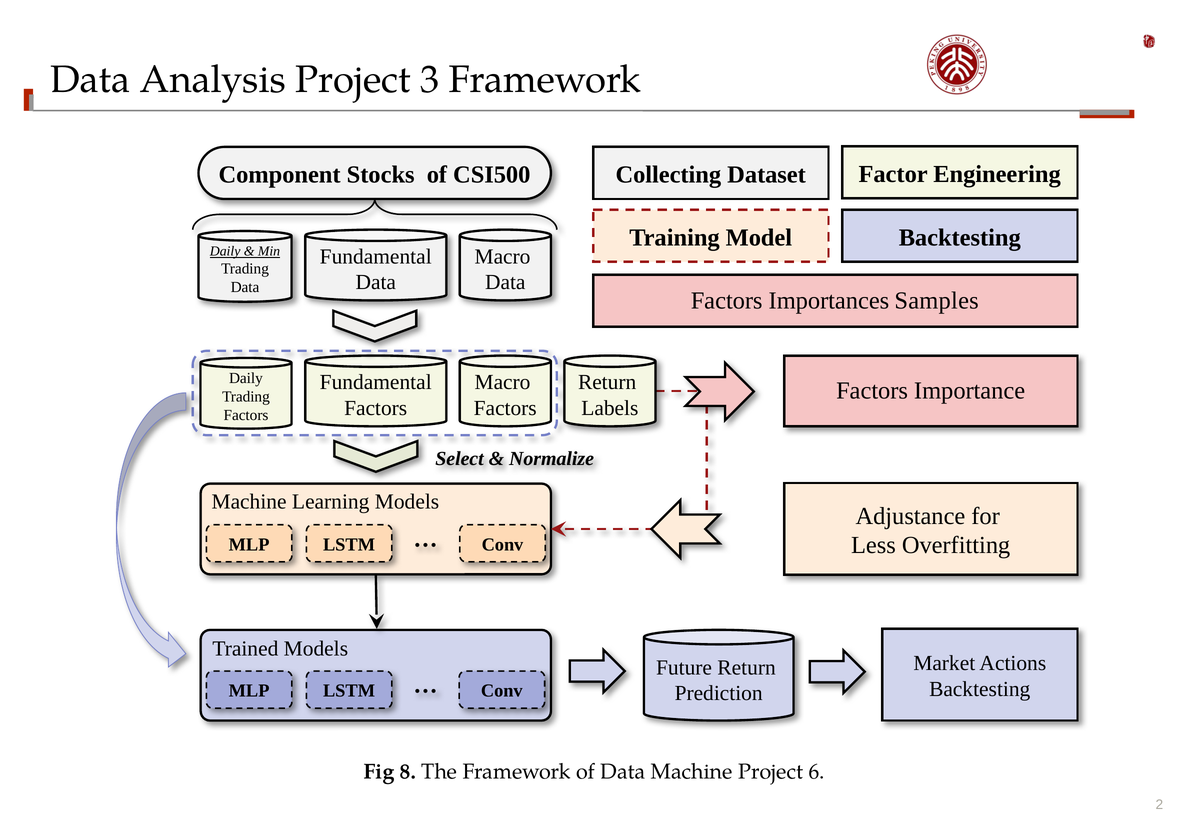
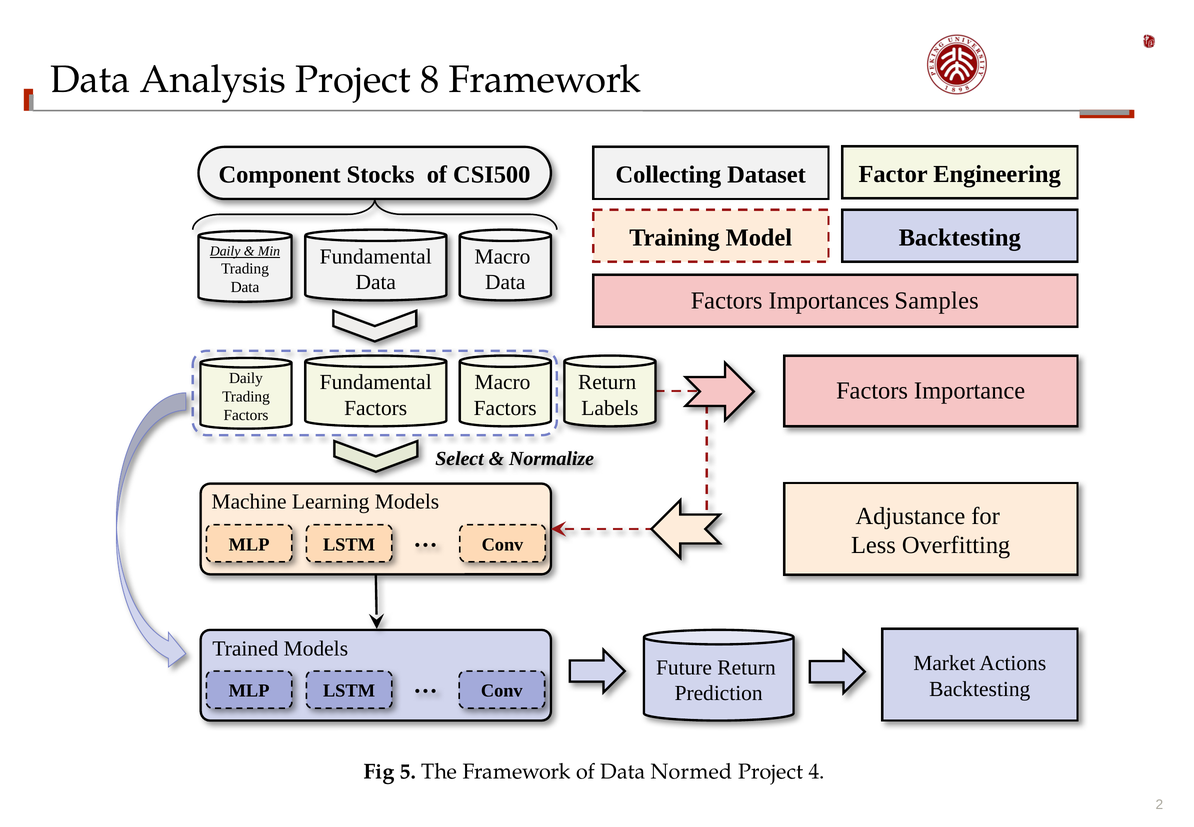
3: 3 -> 8 (430, 80)
8: 8 -> 5 (408, 772)
Data Machine: Machine -> Normed (692, 772)
6: 6 -> 4 (817, 772)
